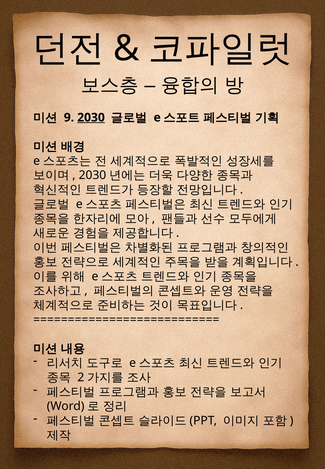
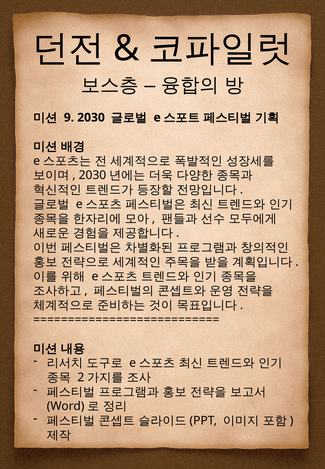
2030 underline: present -> none (91, 118)
